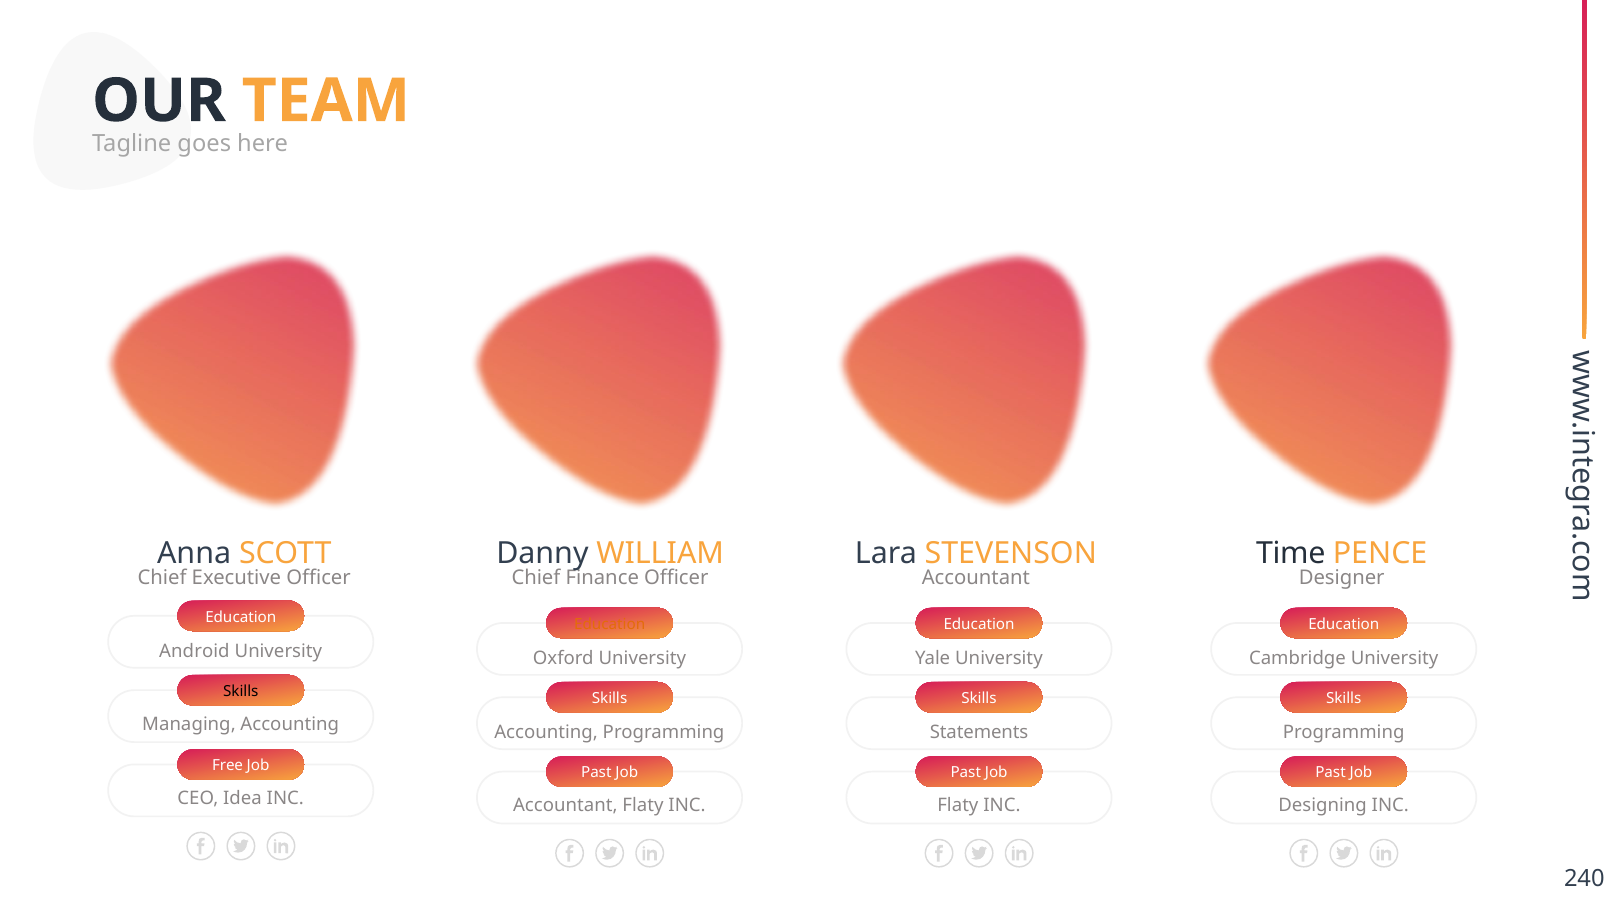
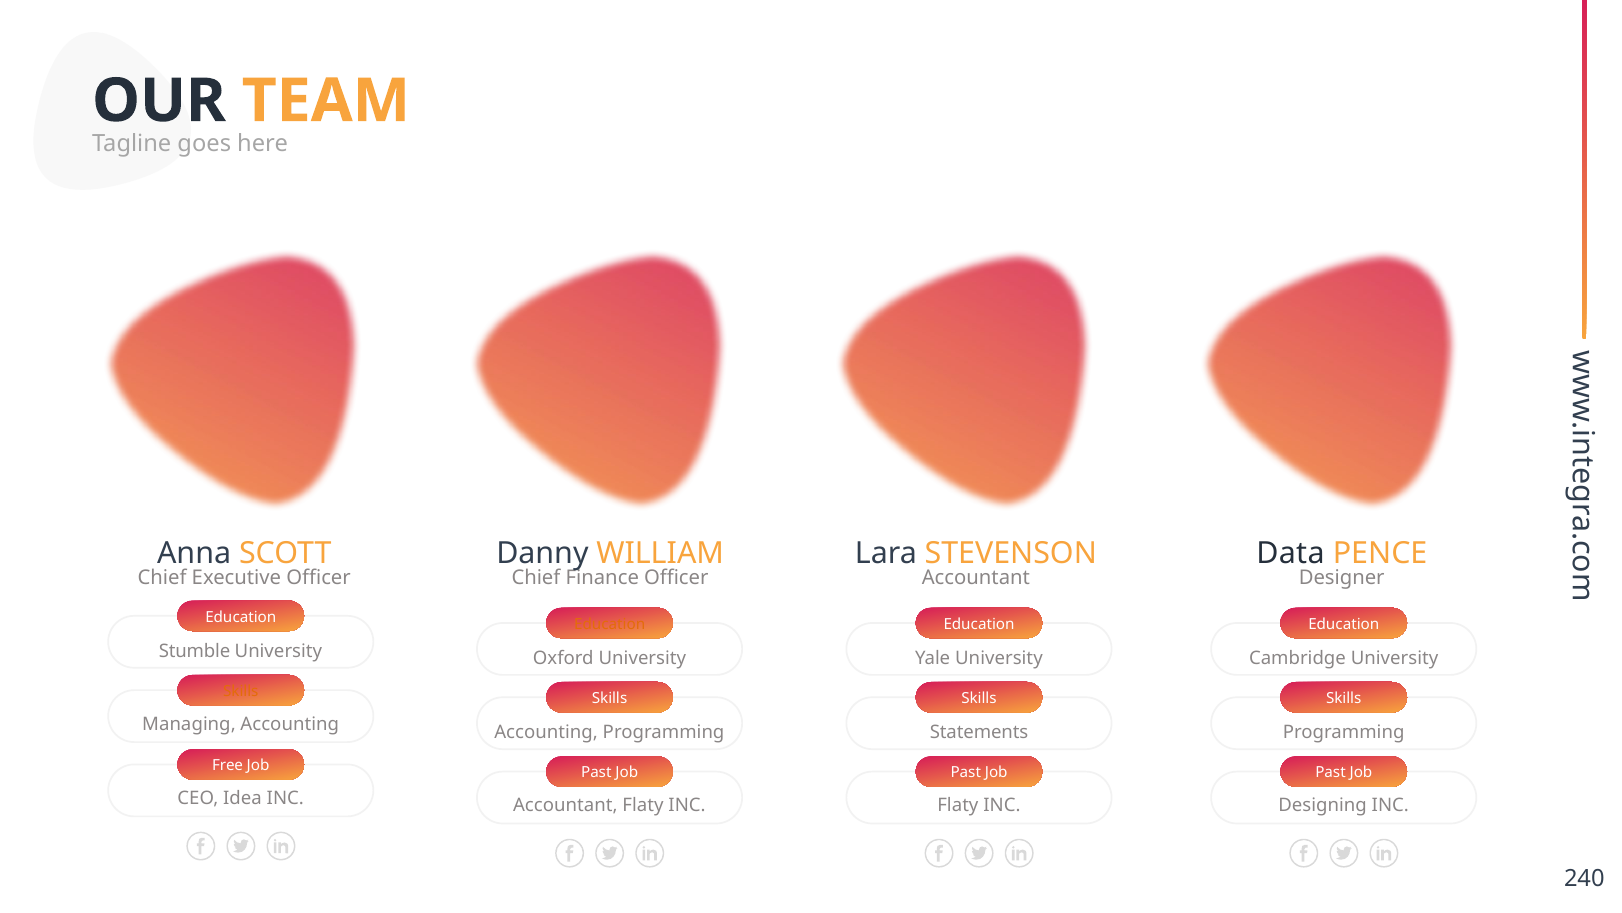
Time: Time -> Data (1290, 553)
Android: Android -> Stumble (195, 650)
Skills colour: black -> orange (241, 691)
